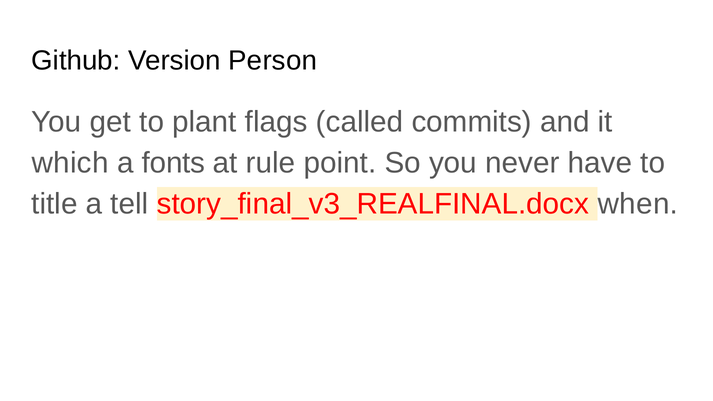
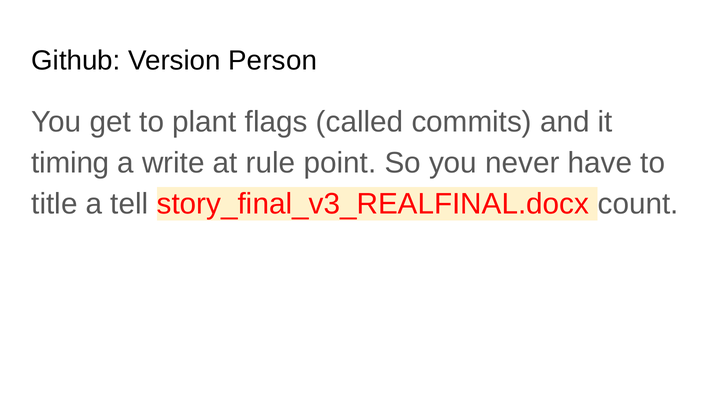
which: which -> timing (70, 163)
fonts: fonts -> write (173, 163)
when: when -> count (638, 204)
